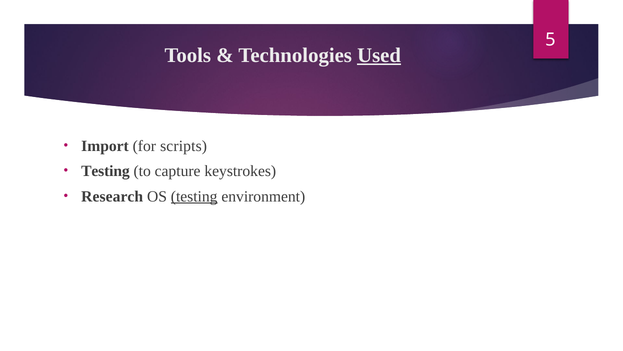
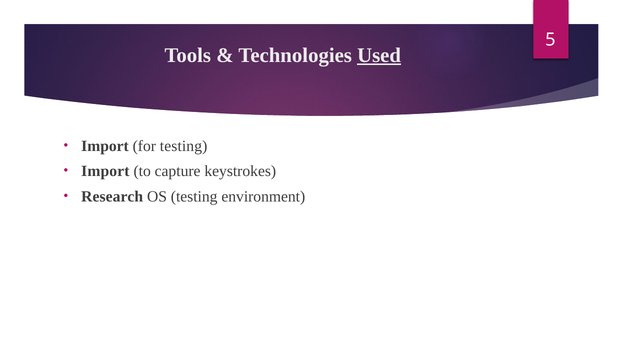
for scripts: scripts -> testing (184, 146)
Testing: Testing -> Import (105, 171)
testing underline: present -> none (194, 196)
